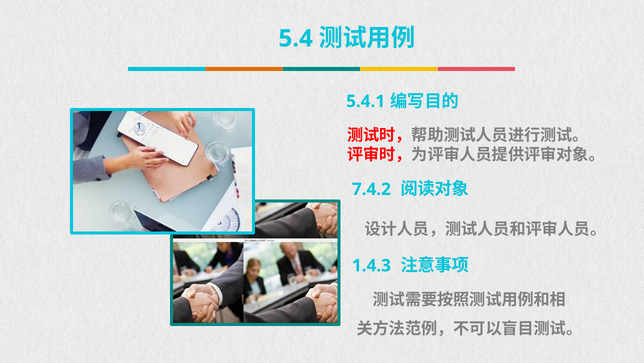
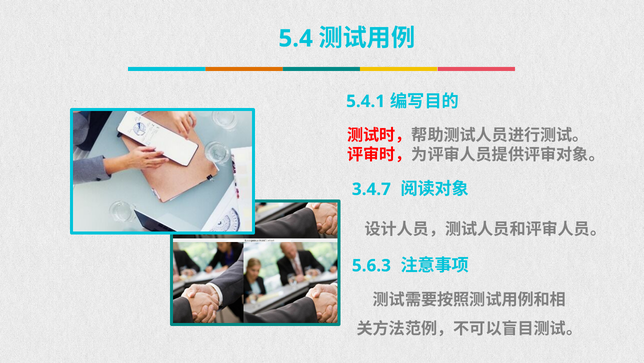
7.4.2: 7.4.2 -> 3.4.7 (371, 189)
1.4.3: 1.4.3 -> 5.6.3 (371, 265)
